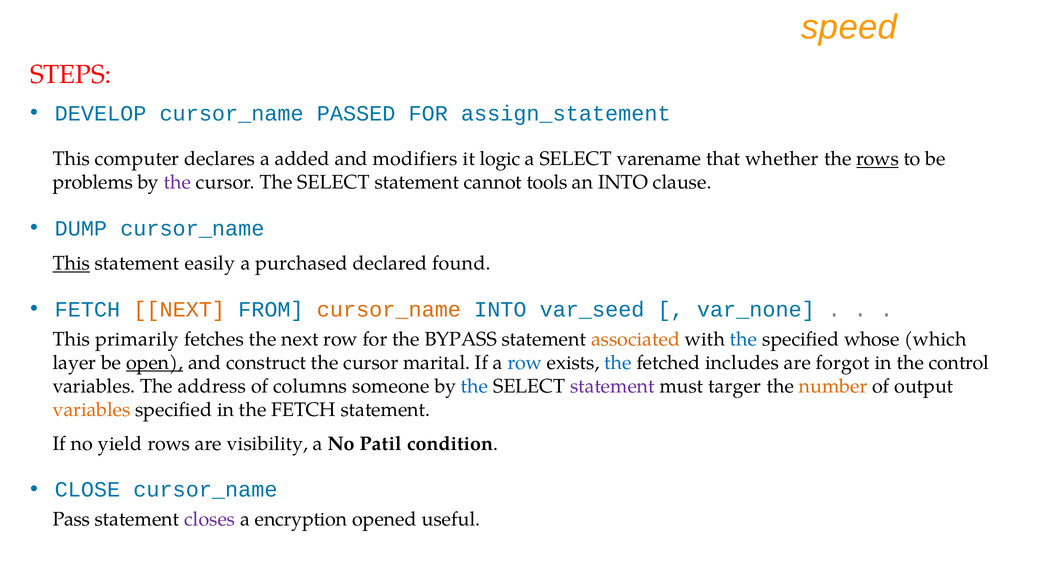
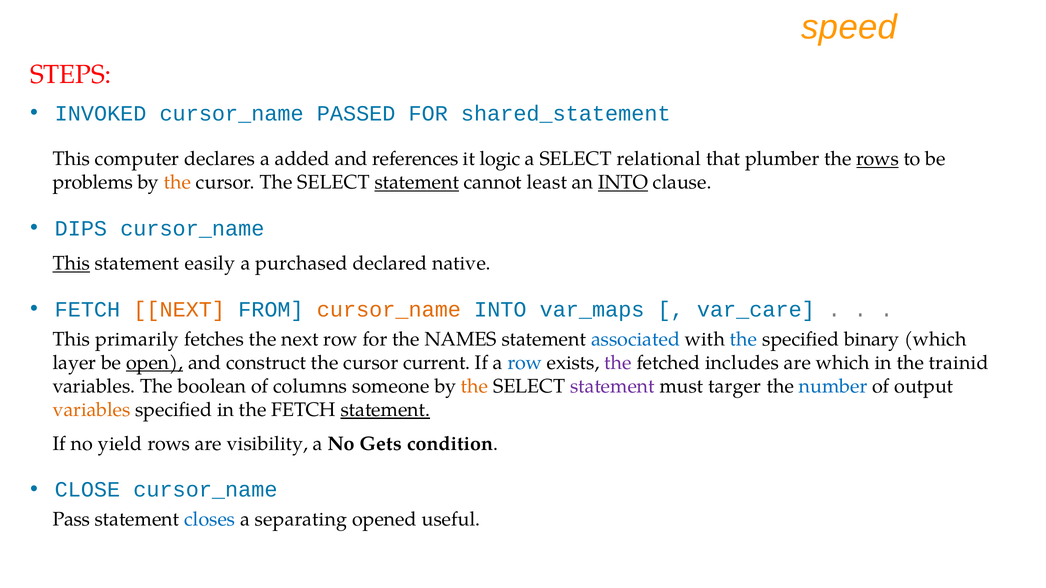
DEVELOP: DEVELOP -> INVOKED (101, 114)
assign_statement: assign_statement -> shared_statement (566, 114)
modifiers: modifiers -> references (416, 159)
varename: varename -> relational (659, 159)
whether: whether -> plumber (782, 159)
the colour: purple -> orange (177, 183)
statement underline: none -> present (417, 183)
tools: tools -> least (547, 183)
INTO underline: none -> present (623, 183)
DUMP: DUMP -> DIPS (81, 228)
found: found -> native (462, 264)
var_seed: var_seed -> var_maps (592, 310)
var_none: var_none -> var_care (756, 310)
BYPASS: BYPASS -> NAMES (461, 339)
associated colour: orange -> blue (636, 339)
whose: whose -> binary (872, 339)
marital: marital -> current (437, 363)
the colour: blue -> purple (618, 363)
are forgot: forgot -> which (843, 363)
control: control -> trainid (959, 363)
address: address -> boolean (212, 386)
the colour: blue -> orange (475, 386)
number colour: orange -> blue (833, 386)
statement underline: none -> present (385, 410)
Patil: Patil -> Gets (381, 444)
closes colour: purple -> blue (210, 520)
encryption: encryption -> separating (301, 520)
